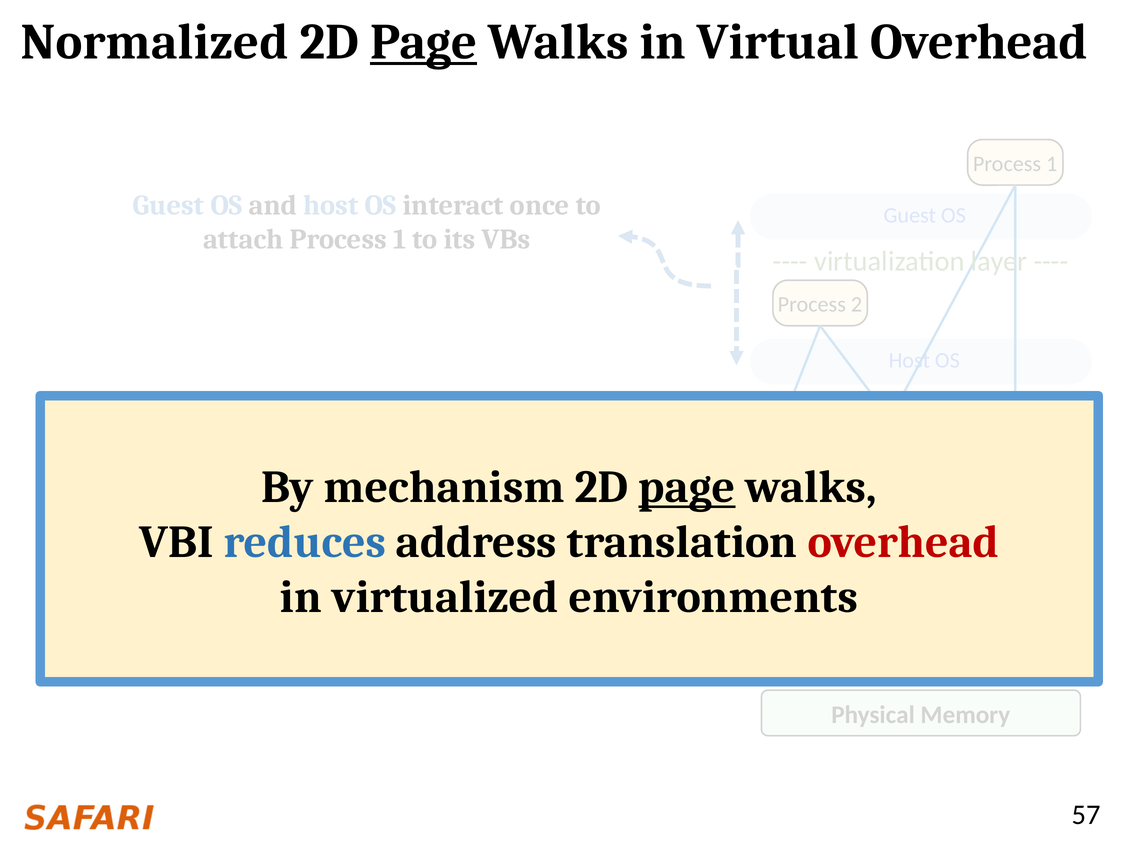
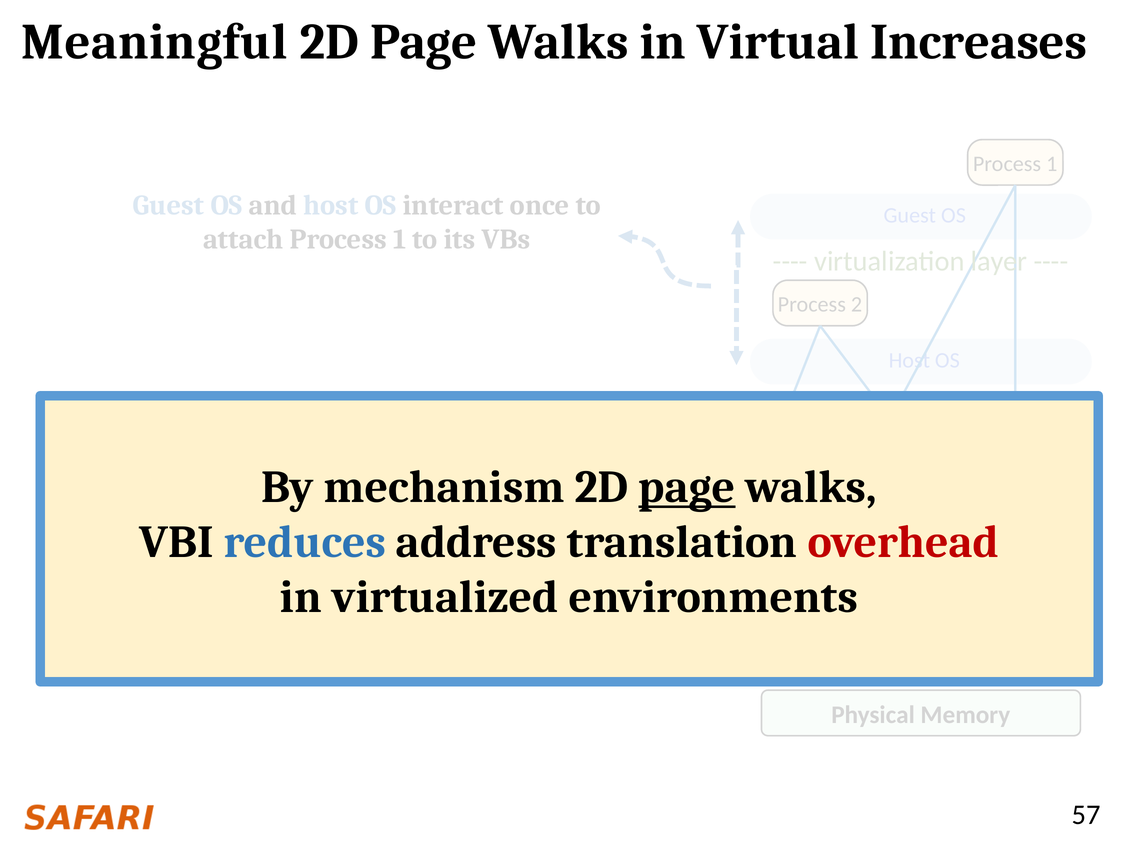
Normalized: Normalized -> Meaningful (154, 42)
Page underline: present -> none (424, 42)
Virtual Overhead: Overhead -> Increases (979, 42)
